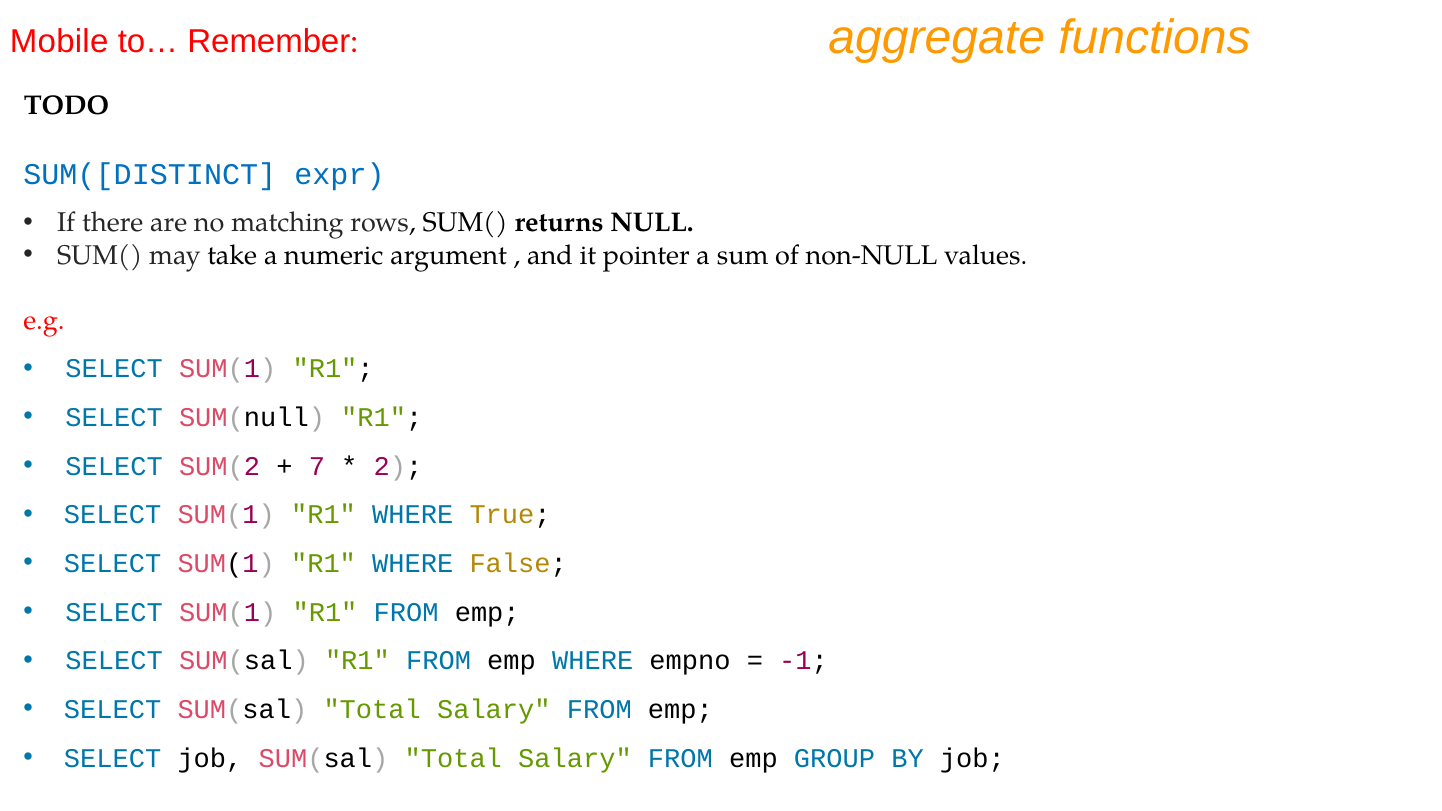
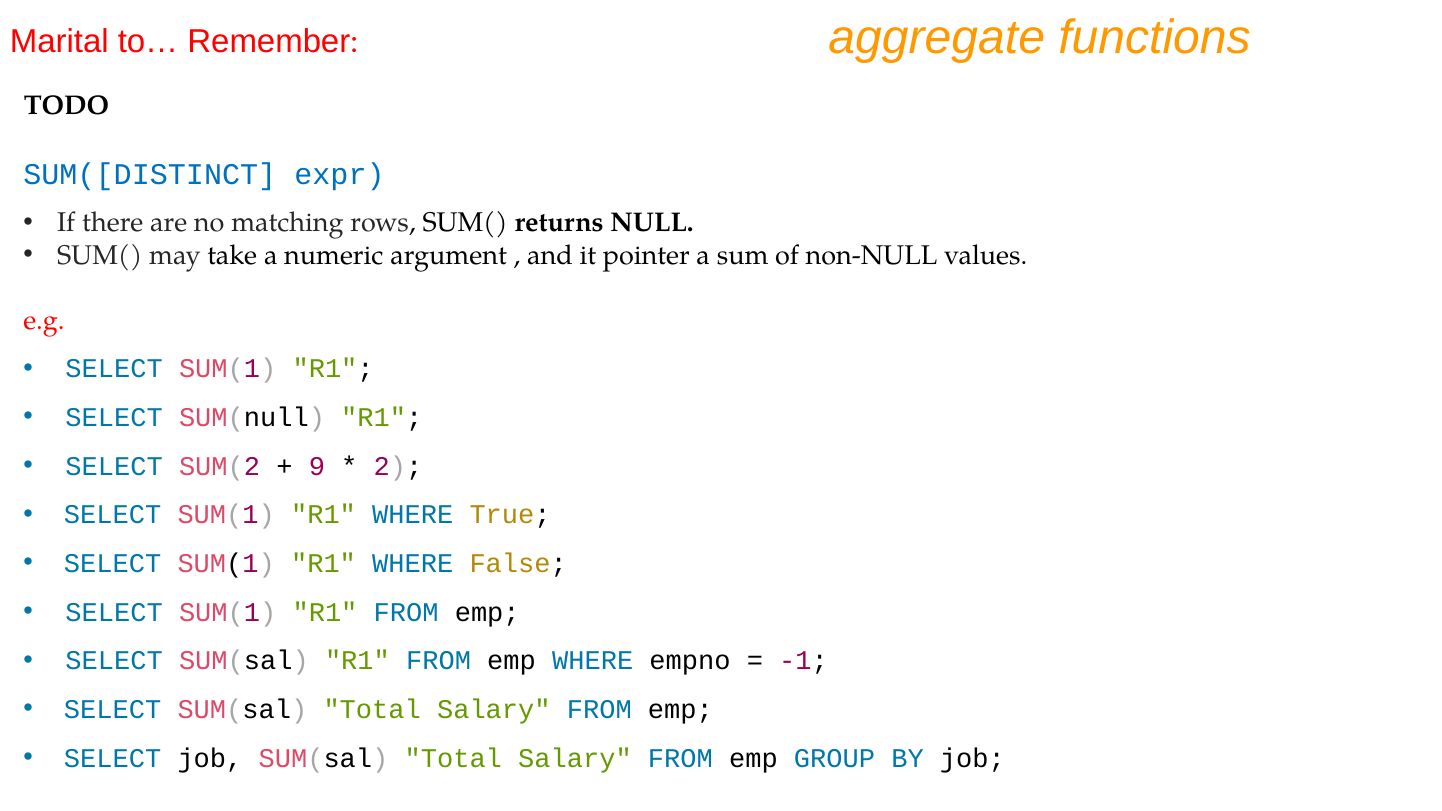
Mobile: Mobile -> Marital (59, 41)
7: 7 -> 9 (317, 466)
